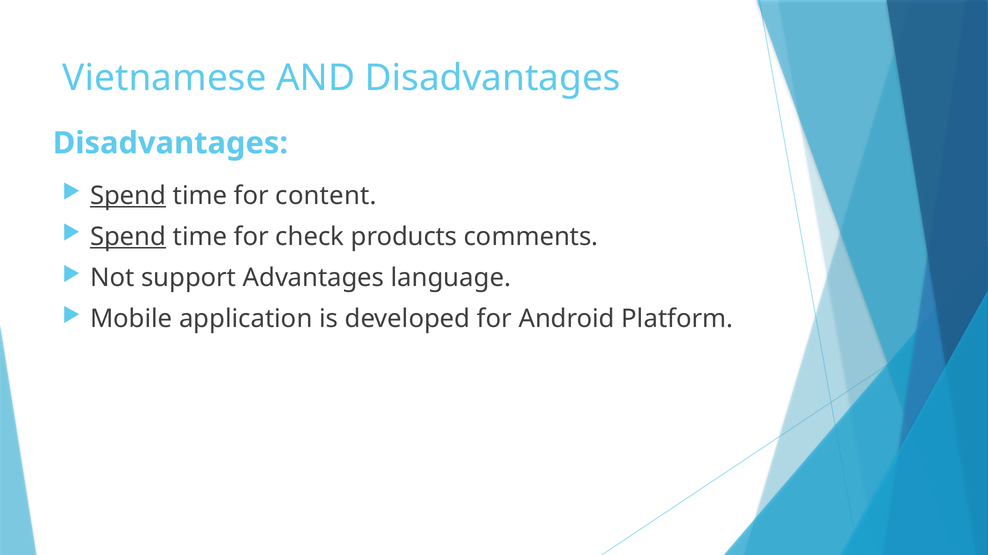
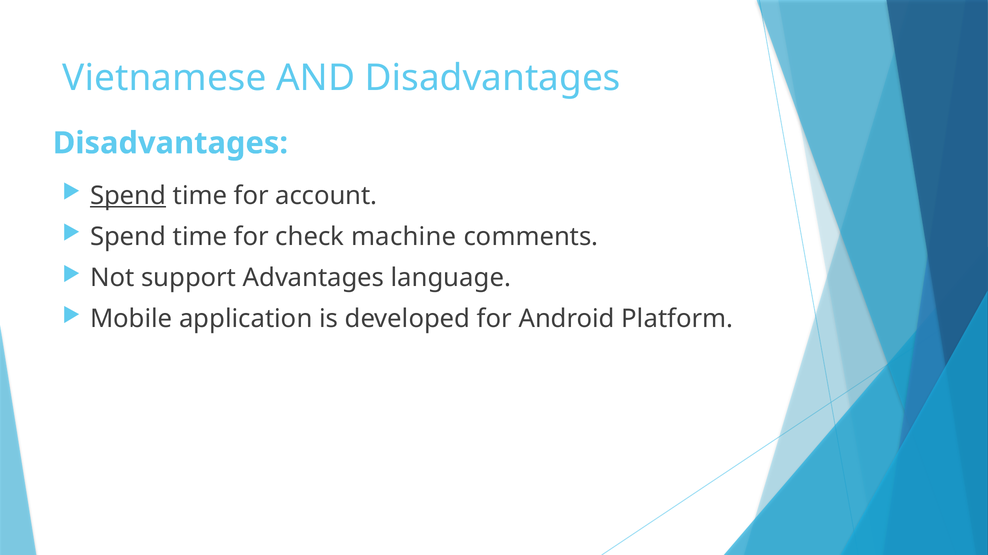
content: content -> account (326, 196)
Spend underline: present -> none (128, 237)
products: products -> machine (404, 237)
